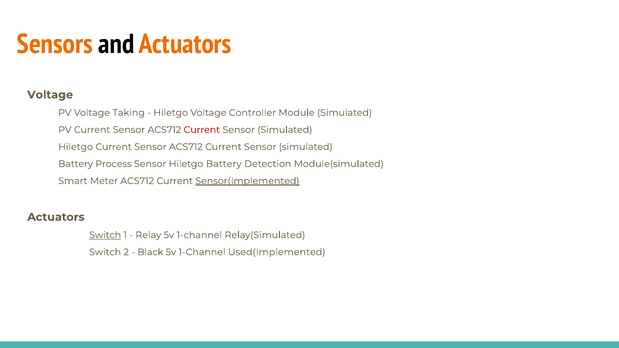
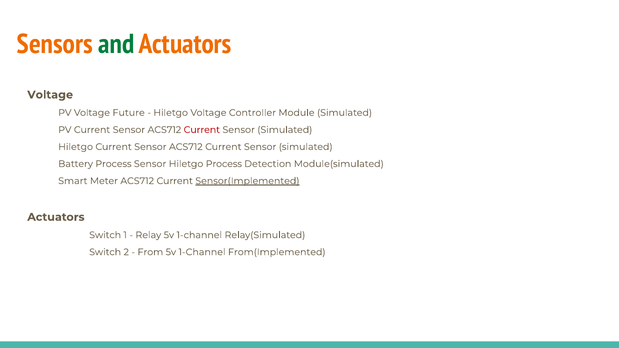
and colour: black -> green (116, 44)
Taking: Taking -> Future (129, 113)
Hiletgo Battery: Battery -> Process (224, 164)
Switch underline: present -> none (105, 235)
Black: Black -> From (150, 252)
Used(Implemented: Used(Implemented -> From(Implemented (277, 252)
